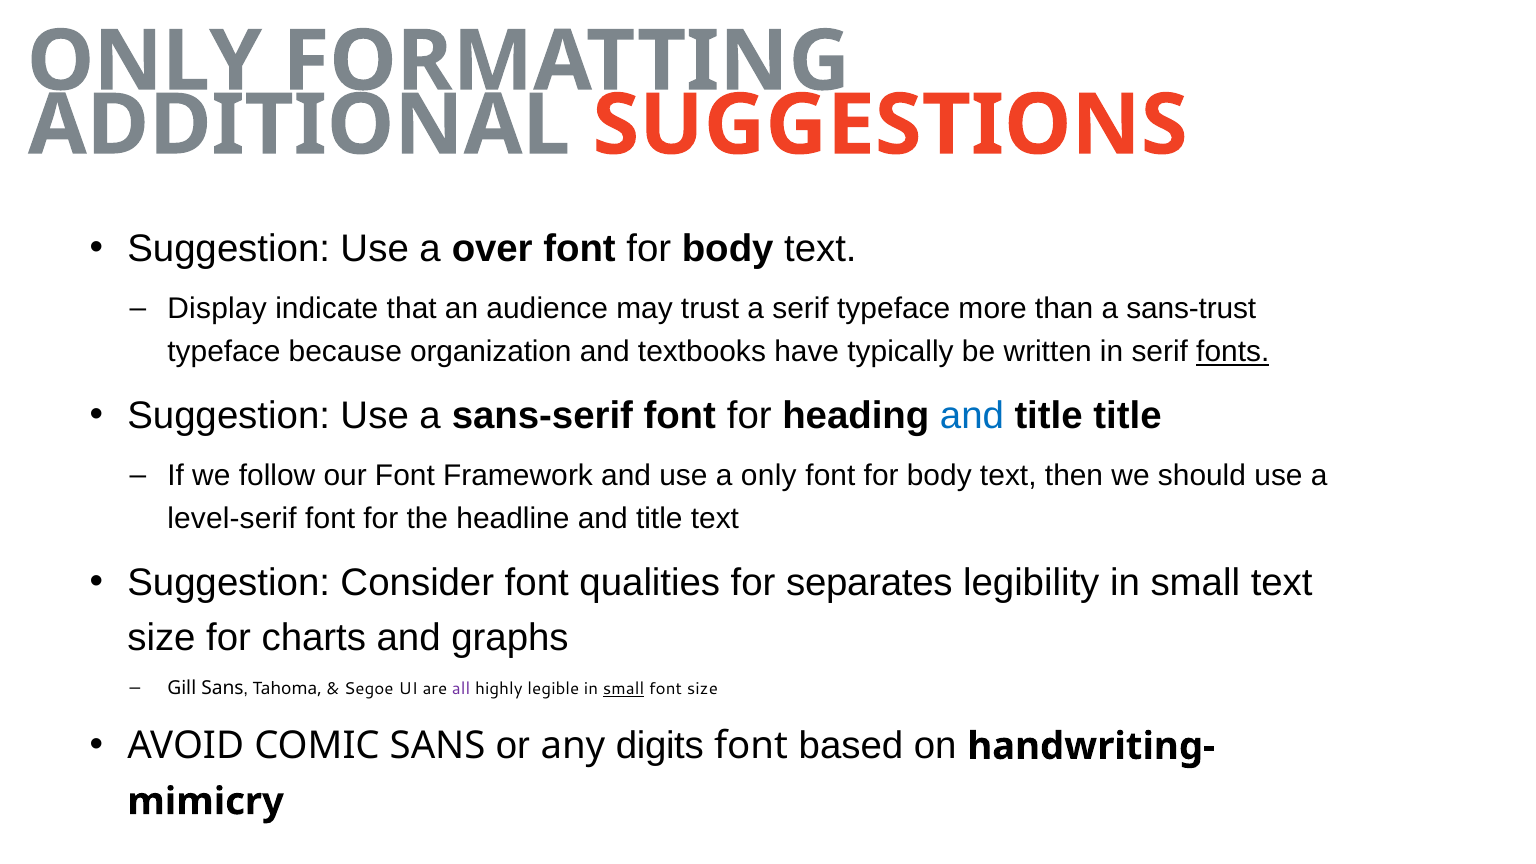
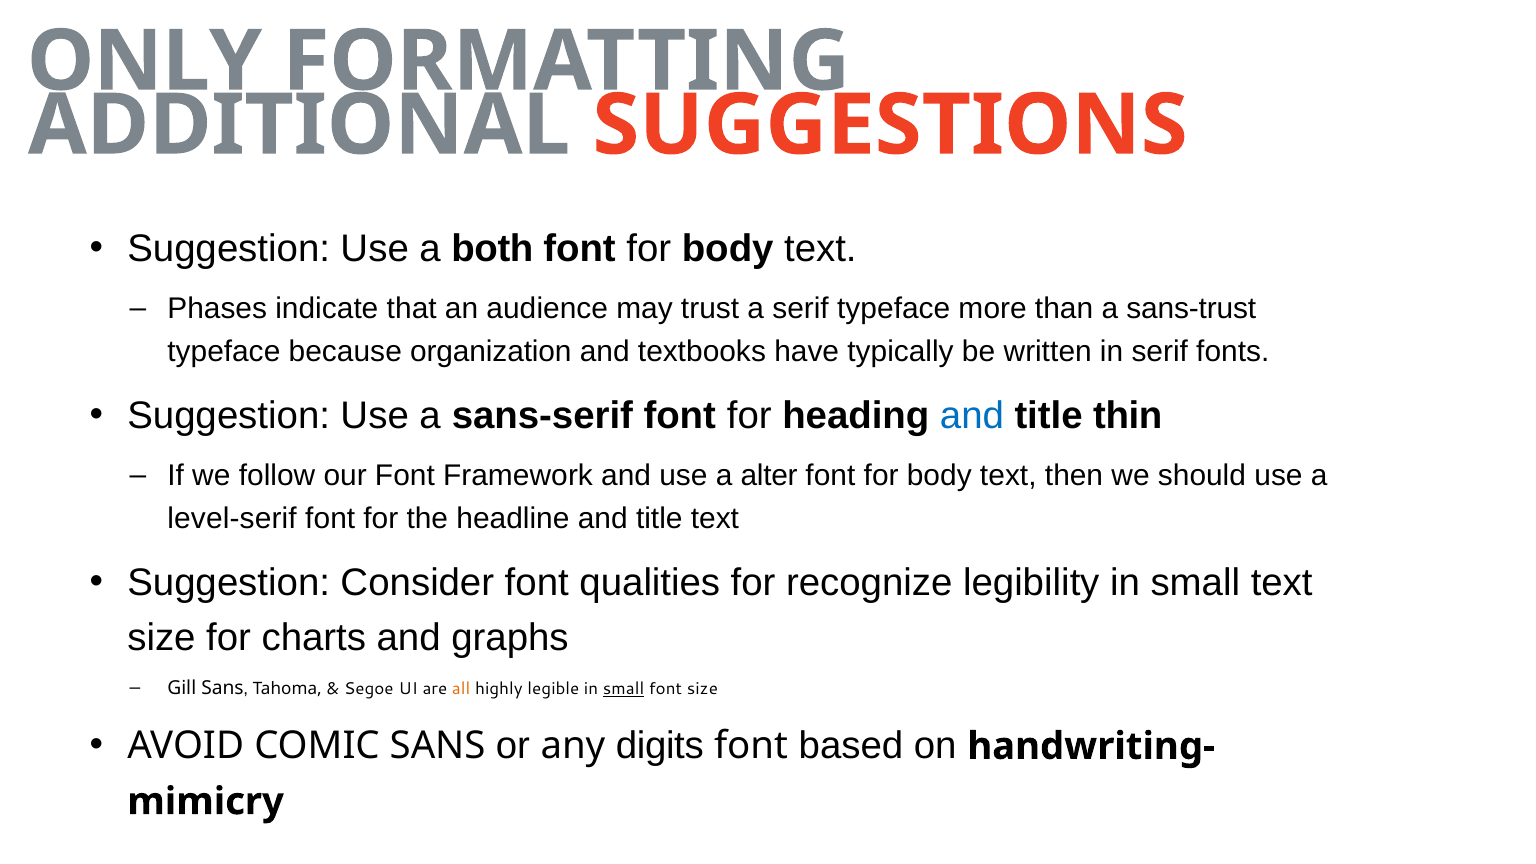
over: over -> both (492, 249)
Display: Display -> Phases (217, 309)
fonts underline: present -> none (1233, 352)
title title: title -> thin (1128, 416)
a only: only -> alter (769, 476)
separates: separates -> recognize (869, 582)
all colour: purple -> orange (461, 689)
